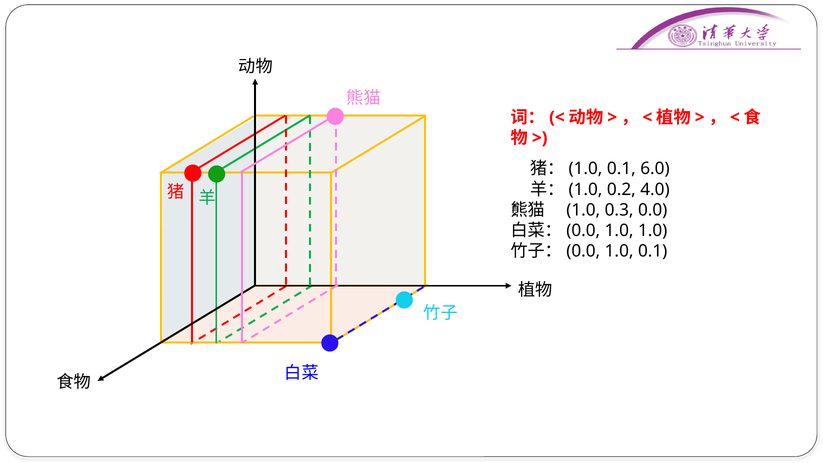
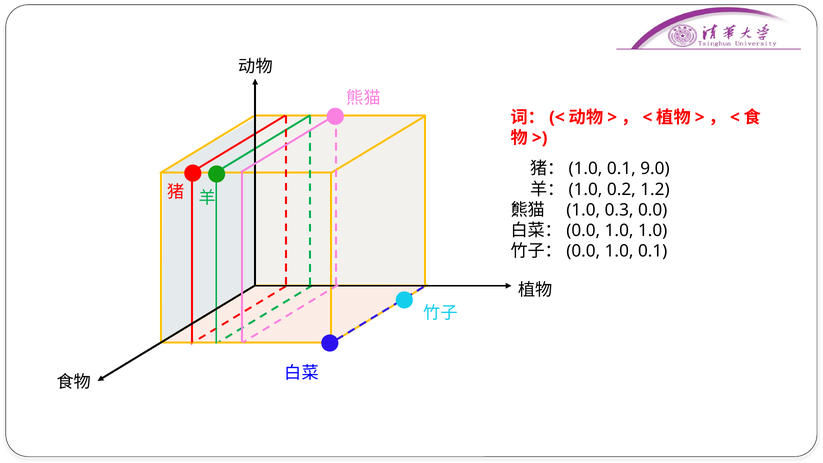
6.0: 6.0 -> 9.0 (655, 169)
4.0: 4.0 -> 1.2 (655, 189)
